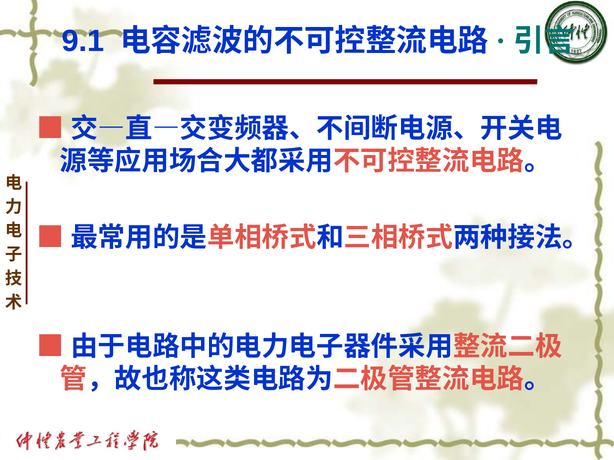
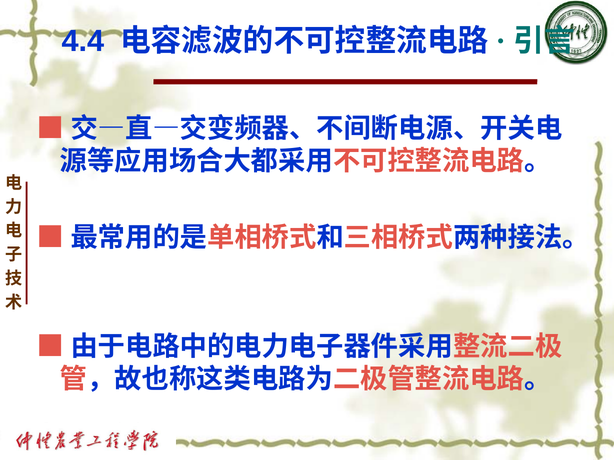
9.1: 9.1 -> 4.4 (83, 41)
